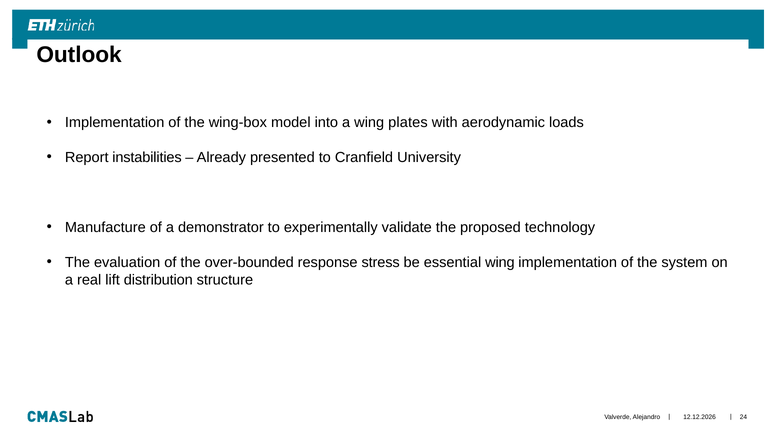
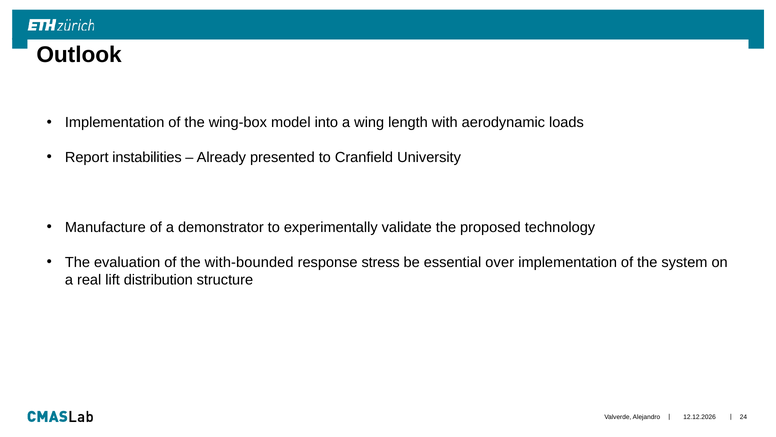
plates: plates -> length (408, 122)
over-bounded: over-bounded -> with-bounded (249, 262)
essential wing: wing -> over (500, 262)
